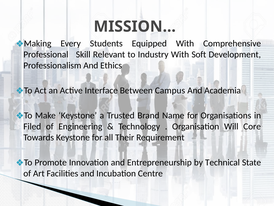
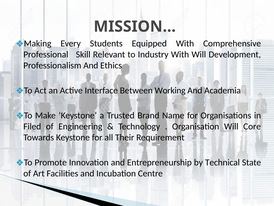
With Soft: Soft -> Will (199, 54)
Campus: Campus -> Working (170, 90)
